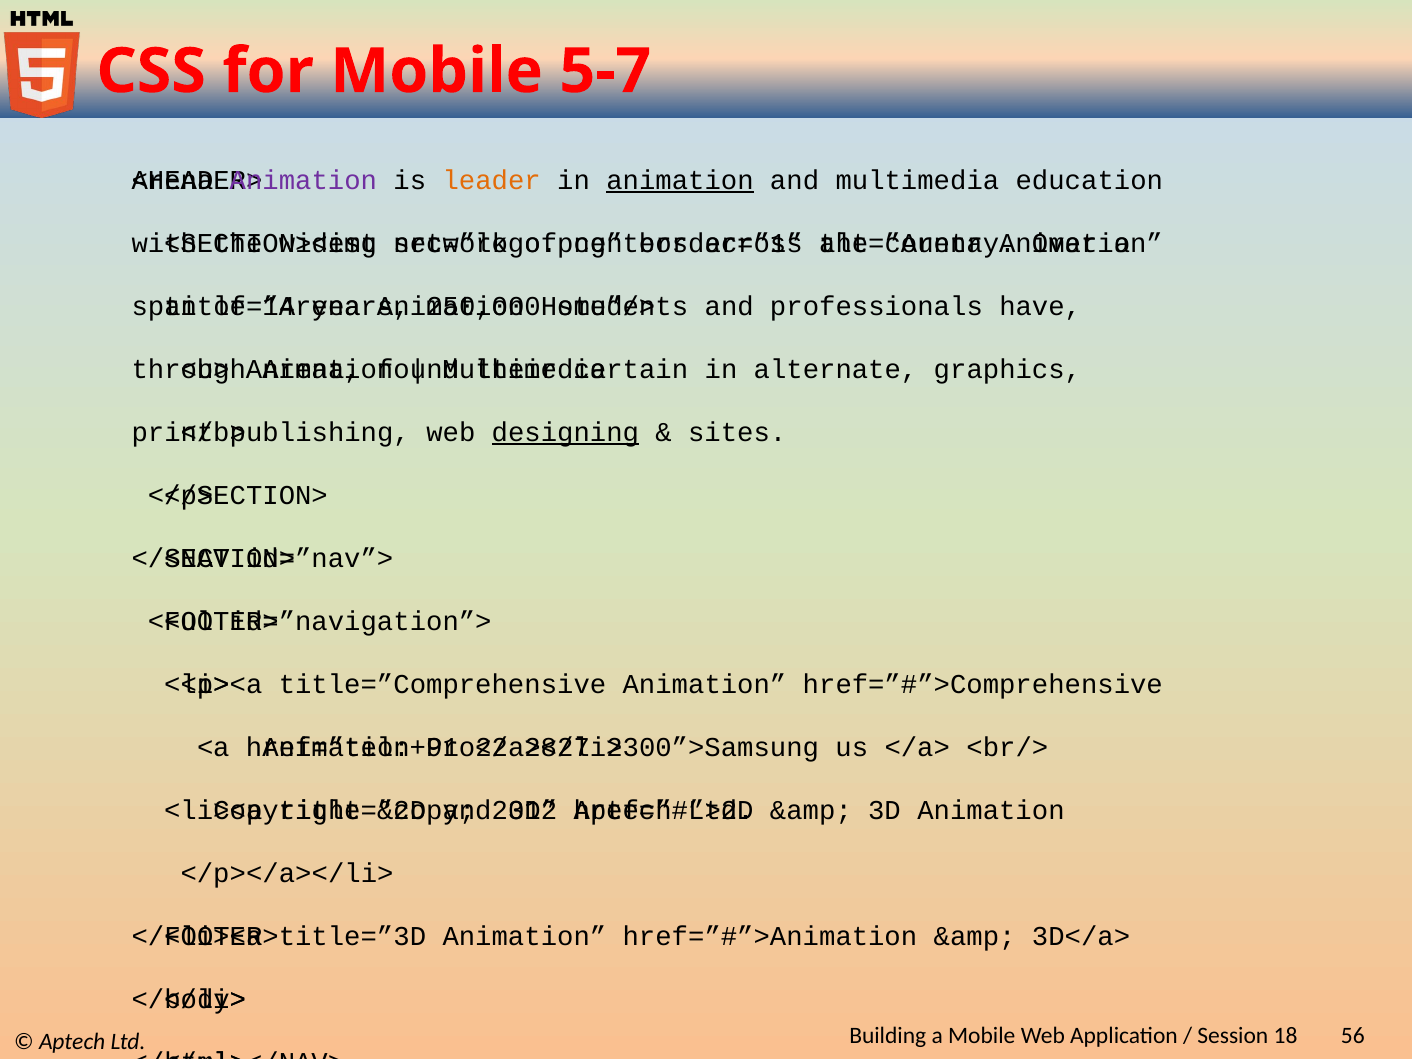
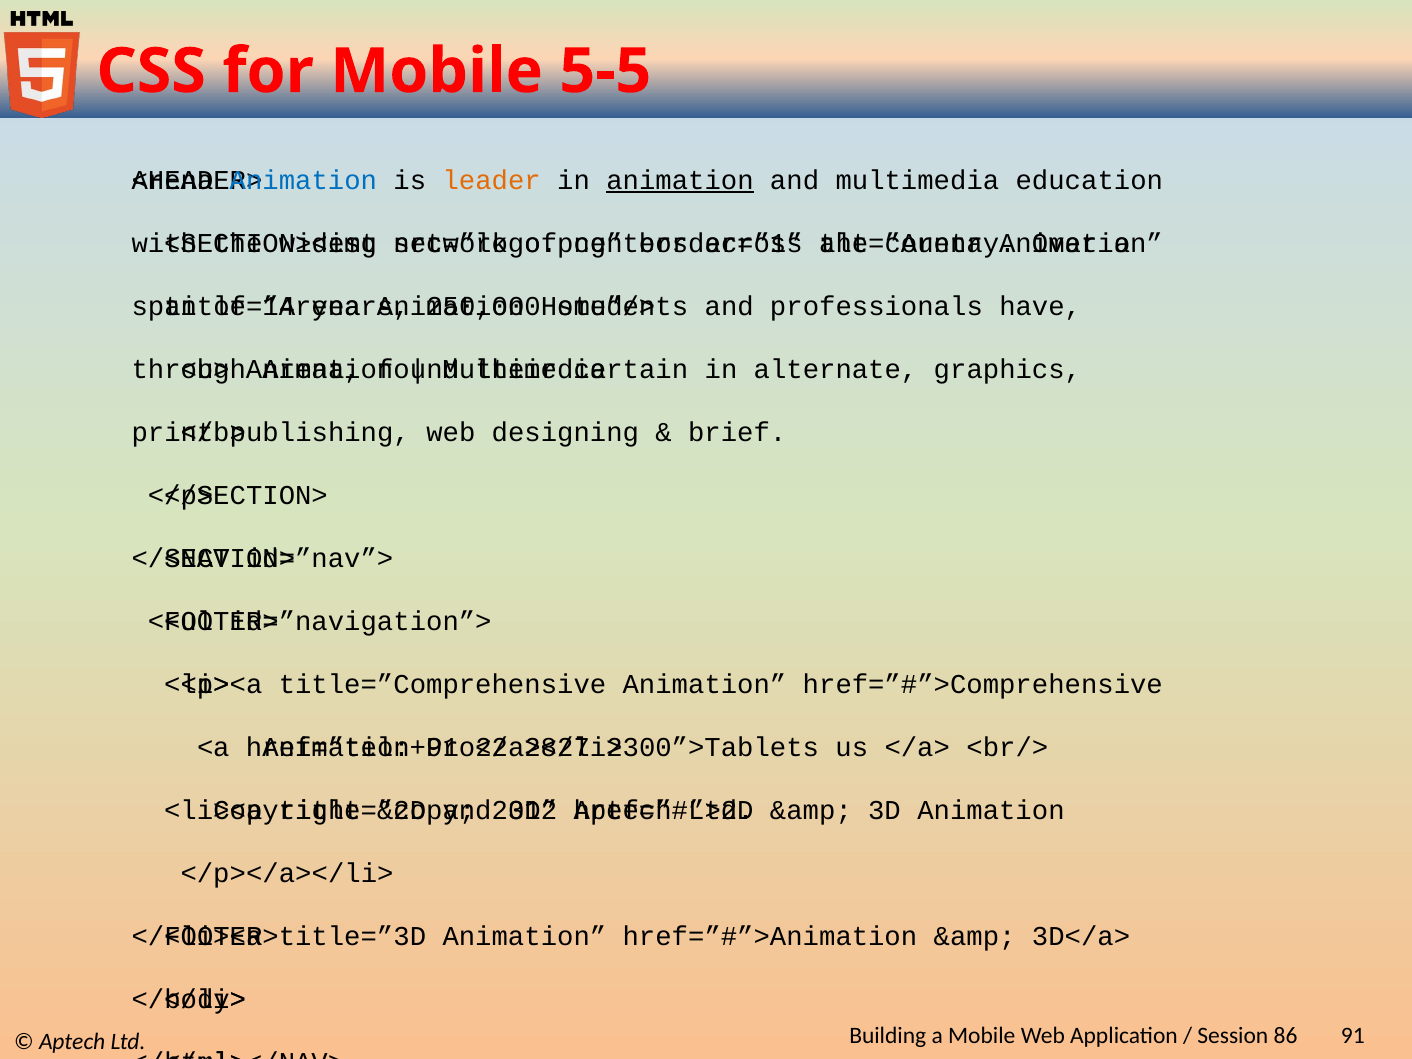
5-7: 5-7 -> 5-5 (605, 71)
Animation colour: purple -> blue (303, 180)
designing underline: present -> none (565, 432)
sites: sites -> brief (737, 432)
2300”>Samsung: 2300”>Samsung -> 2300”>Tablets (713, 748)
18: 18 -> 86 (1286, 1036)
56: 56 -> 91 (1353, 1036)
